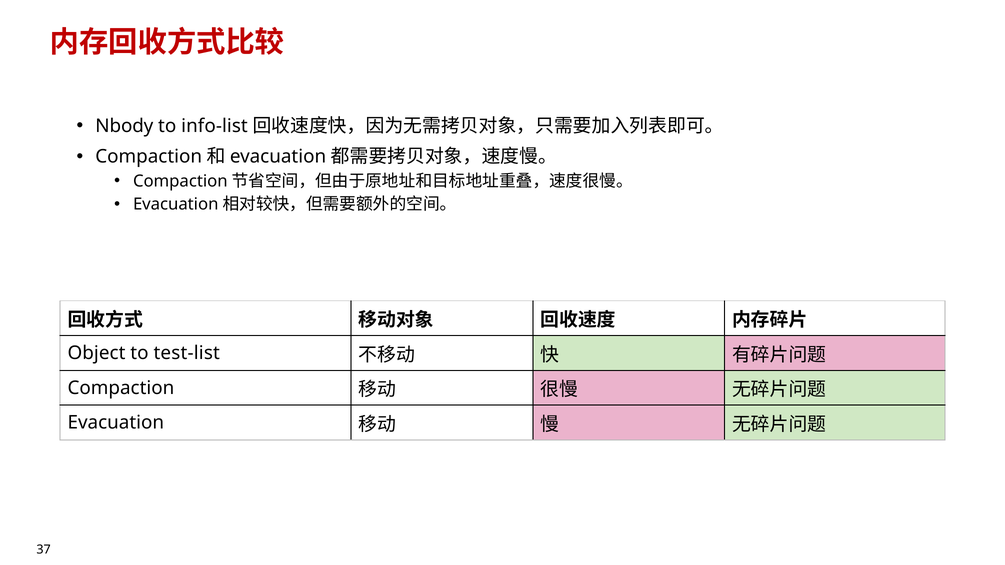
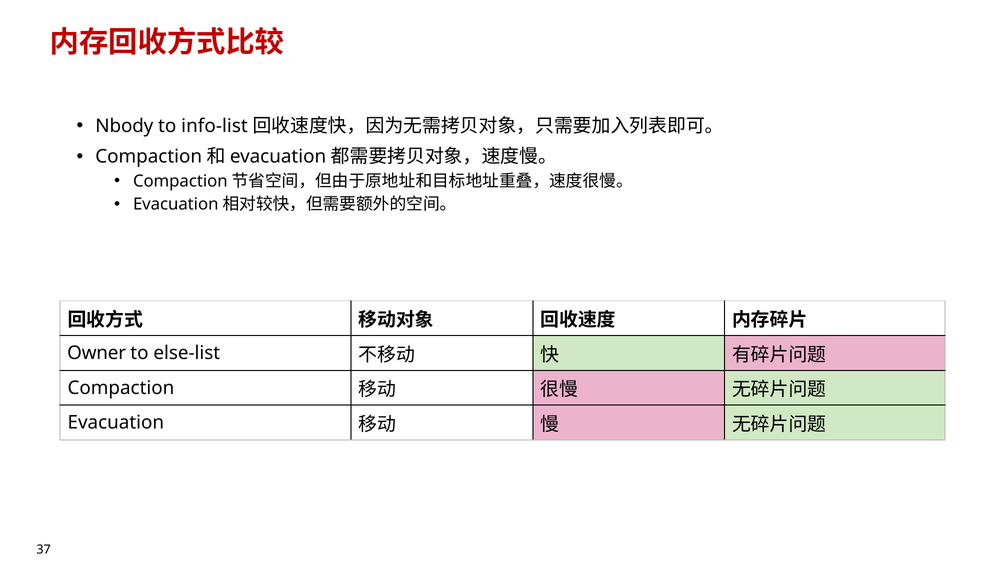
Object: Object -> Owner (97, 353)
test-list: test-list -> else-list (187, 353)
